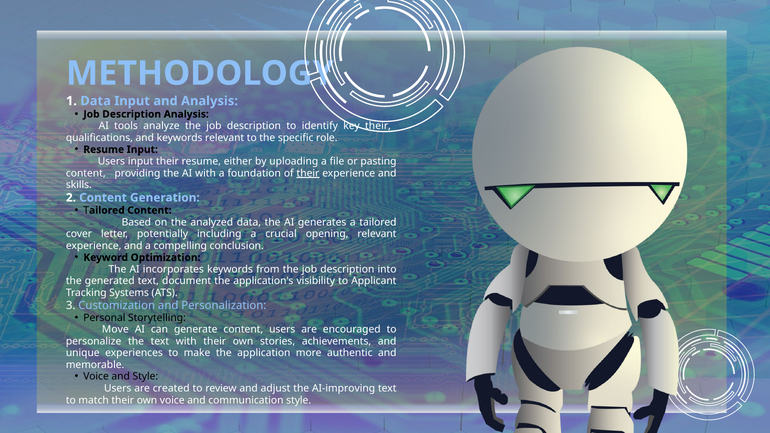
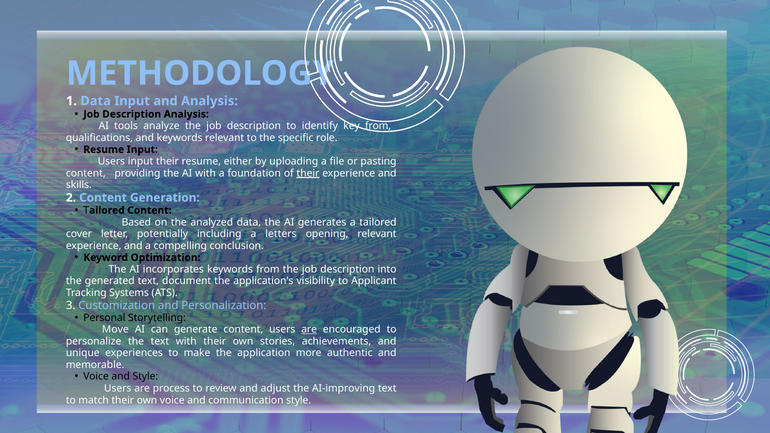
key their: their -> from (378, 126)
crucial: crucial -> letters (281, 234)
are underline: none -> present (309, 330)
created: created -> process (171, 389)
